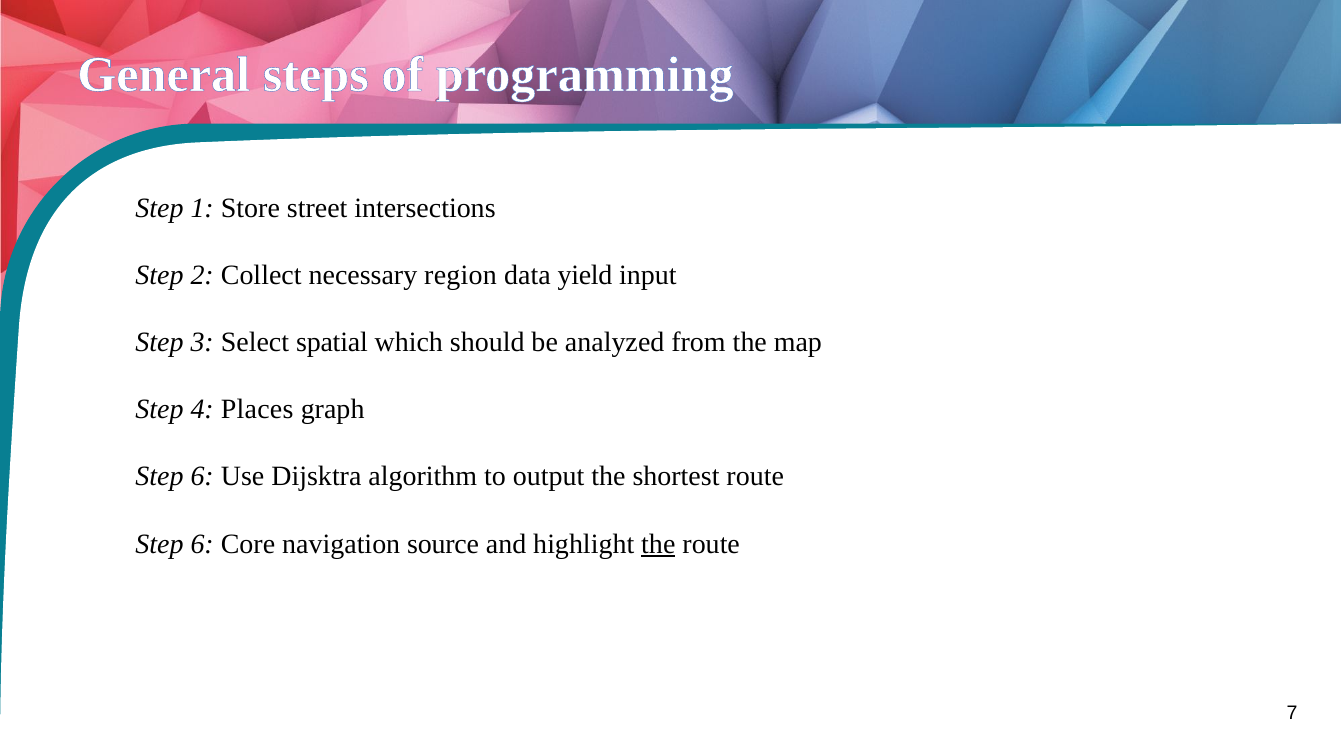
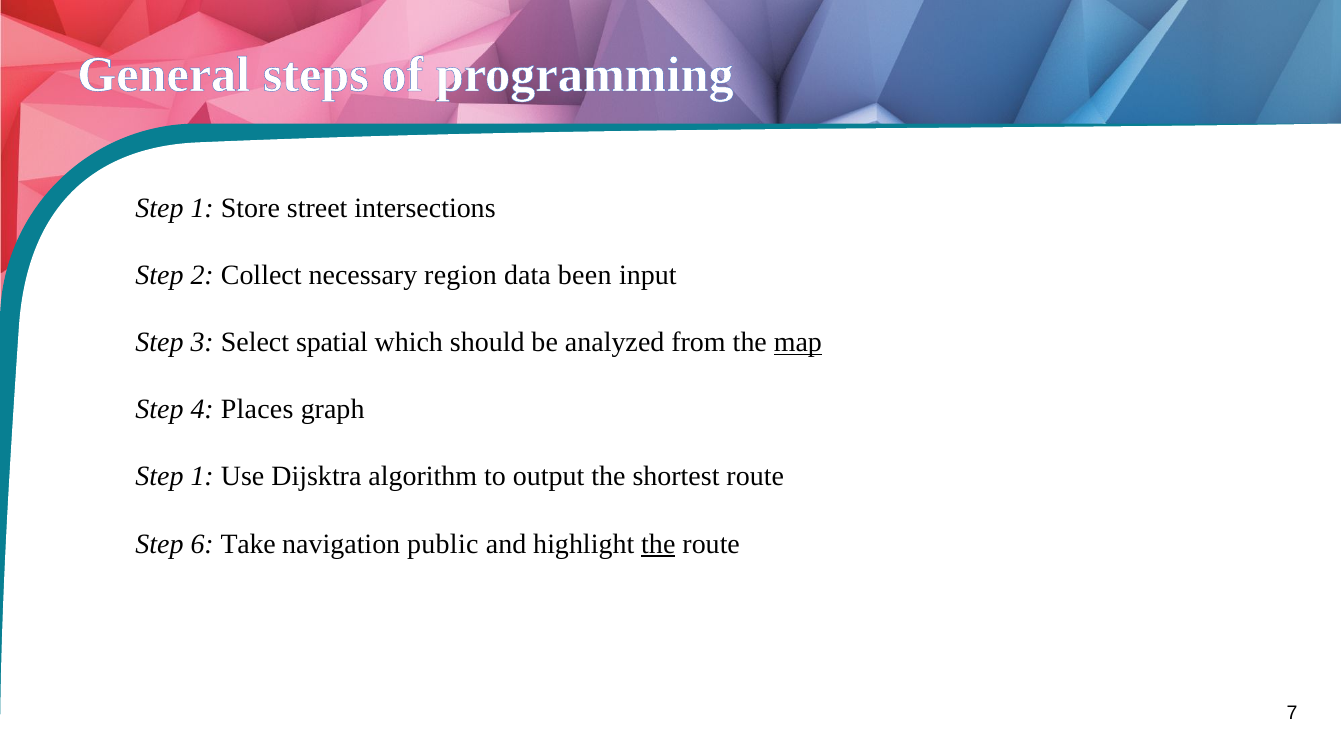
yield: yield -> been (585, 276)
map underline: none -> present (798, 343)
6: 6 -> 1 (202, 477)
Core: Core -> Take (248, 544)
source: source -> public (443, 544)
